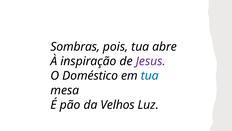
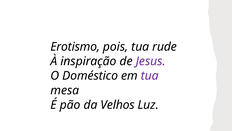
Sombras: Sombras -> Erotismo (75, 47)
abre: abre -> rude (165, 47)
tua colour: blue -> purple (150, 76)
